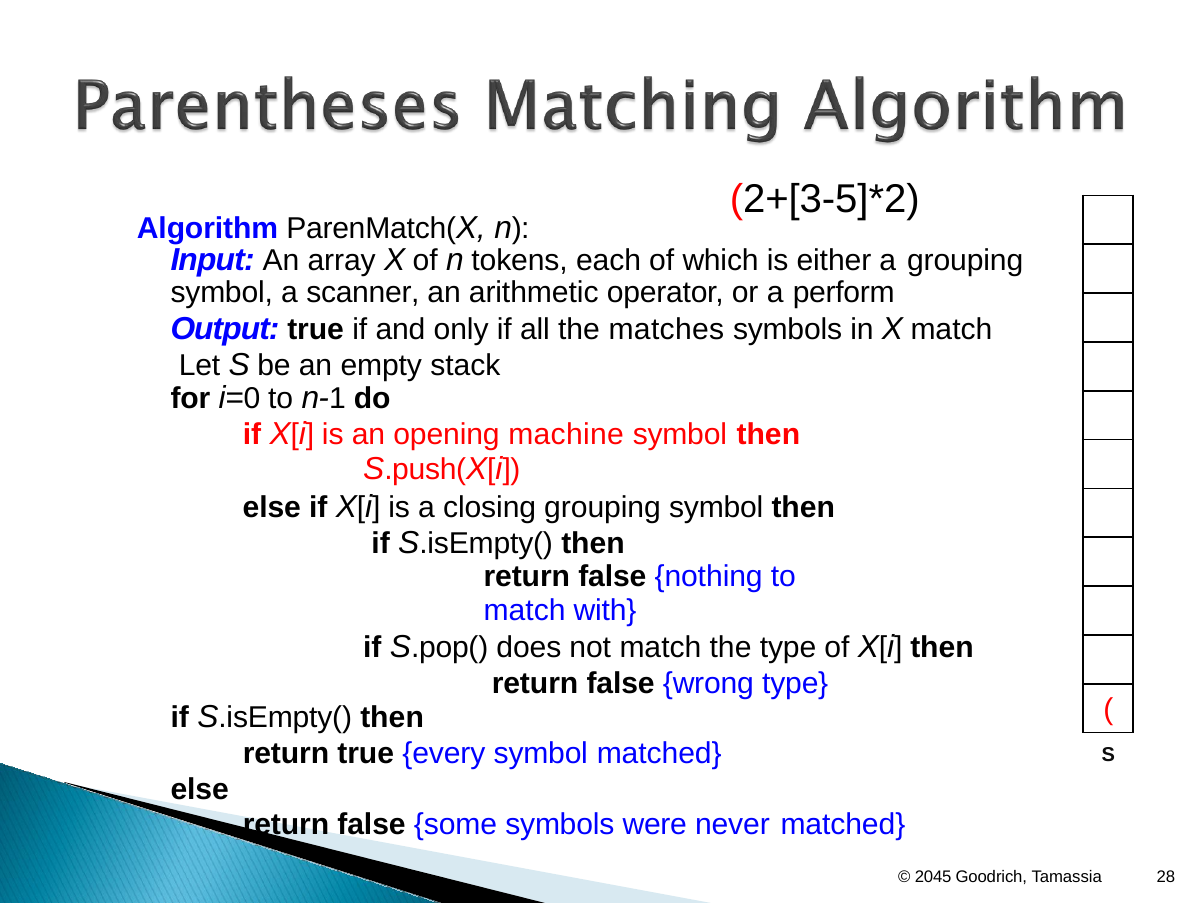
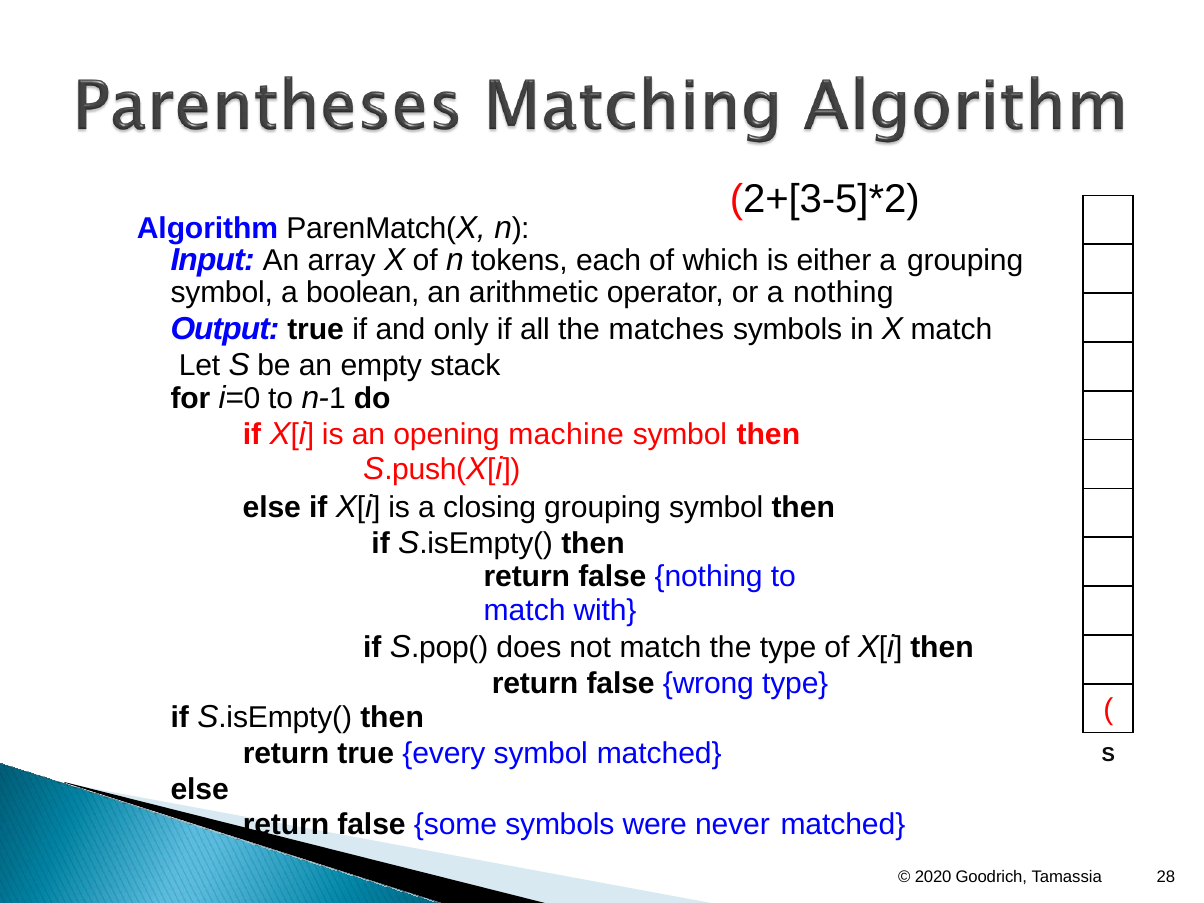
scanner: scanner -> boolean (363, 292)
a perform: perform -> nothing (843, 292)
2045: 2045 -> 2020 (933, 877)
